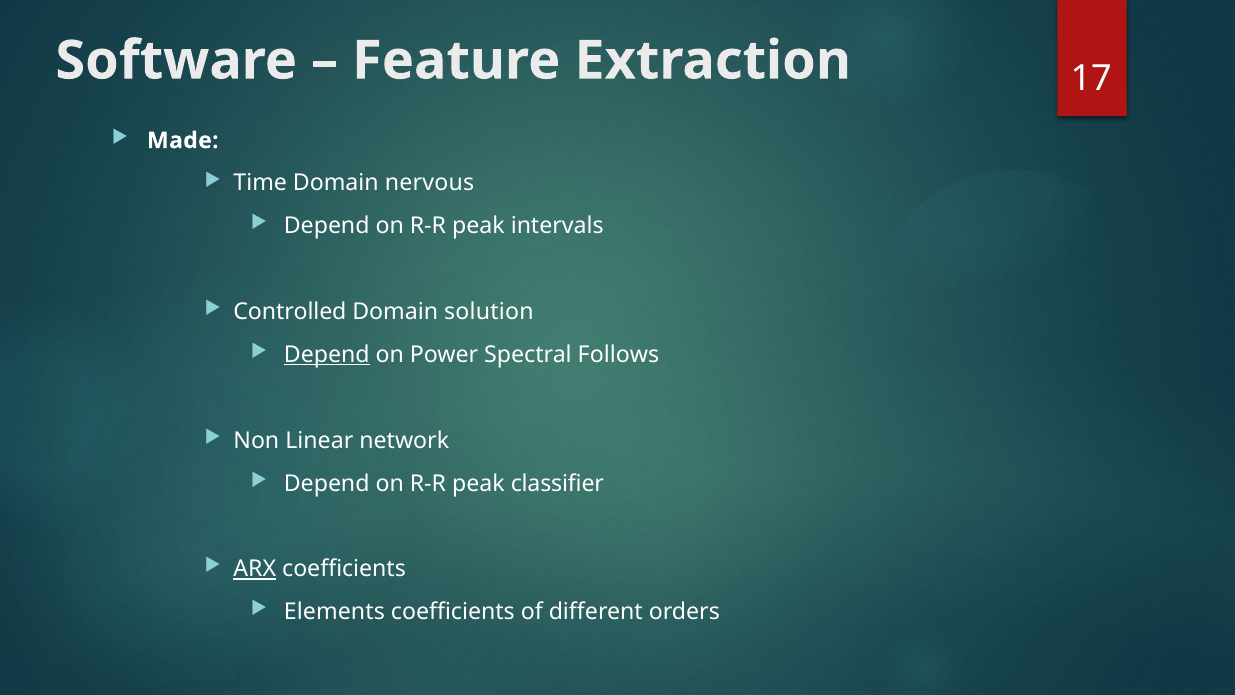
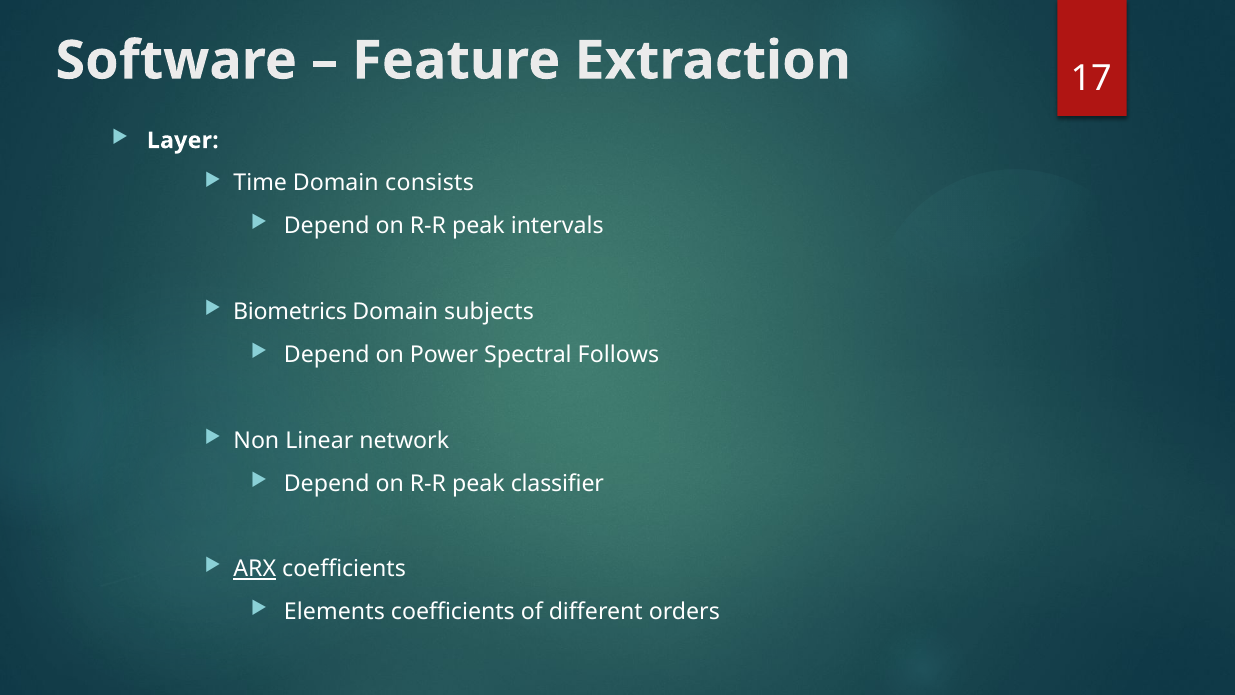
Made: Made -> Layer (183, 140)
nervous: nervous -> consists (430, 183)
Controlled: Controlled -> Biometrics (290, 312)
solution: solution -> subjects (489, 312)
Depend underline: present -> none (327, 355)
